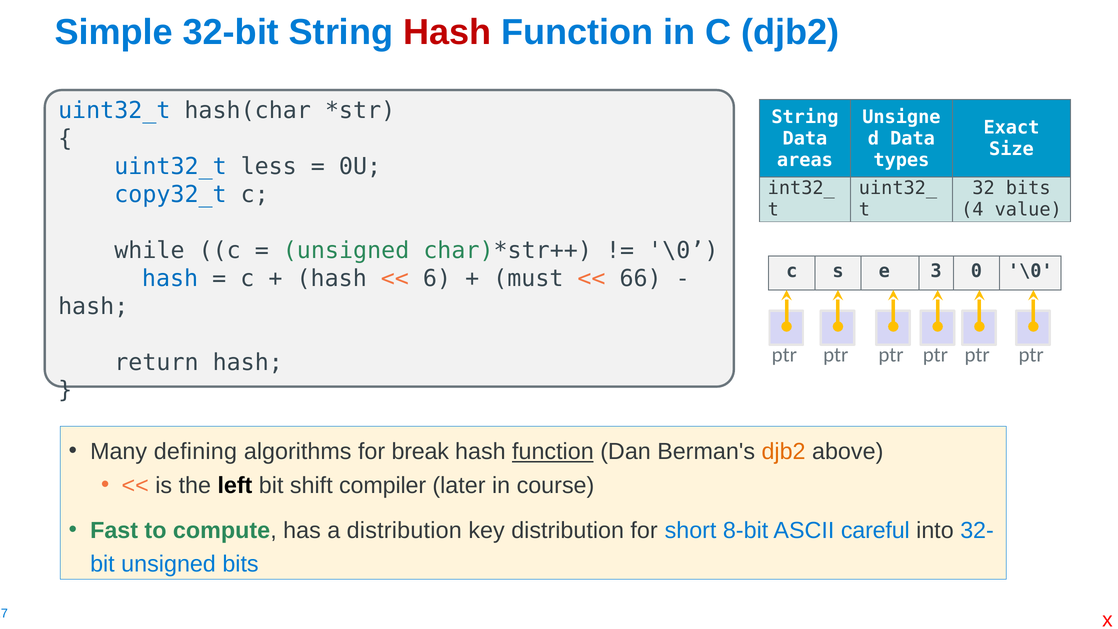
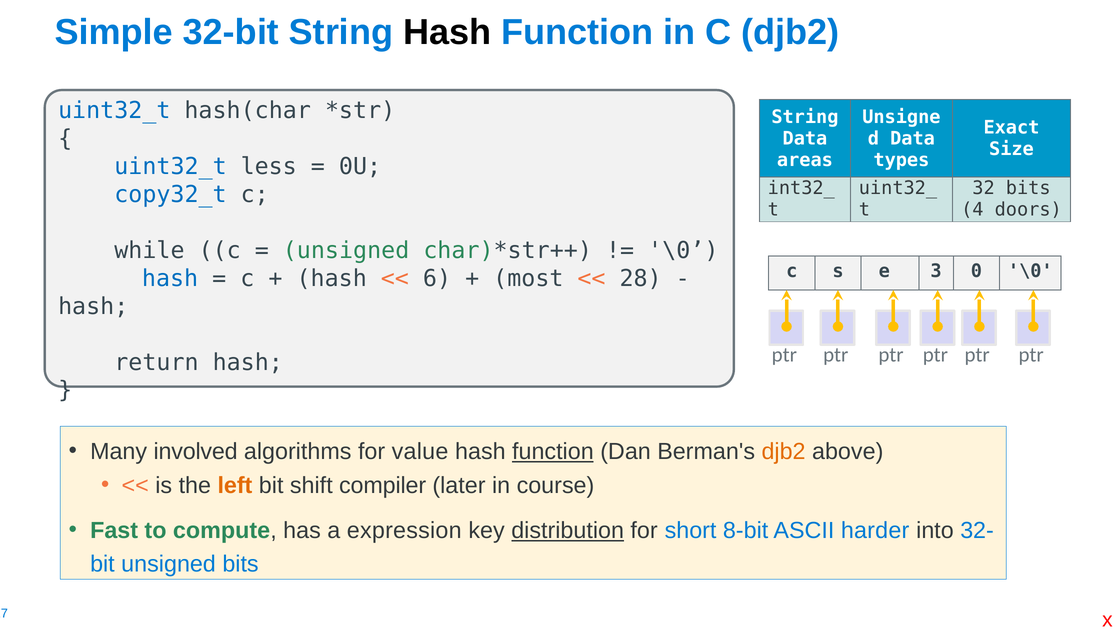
Hash colour: red -> black (447, 32)
value: value -> doors (1028, 210)
must: must -> most (528, 278)
66: 66 -> 28 (641, 278)
defining: defining -> involved (196, 452)
break: break -> value (420, 452)
left colour: black -> orange (235, 485)
a distribution: distribution -> expression (404, 530)
distribution underline: none -> present (568, 530)
careful: careful -> harder (875, 530)
